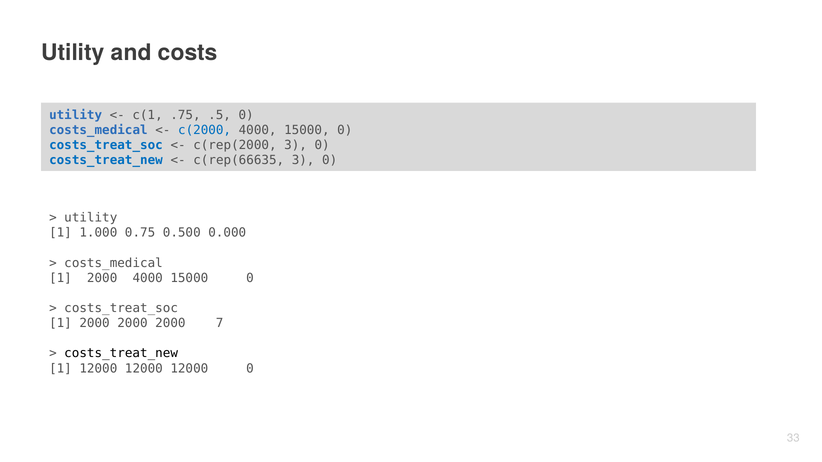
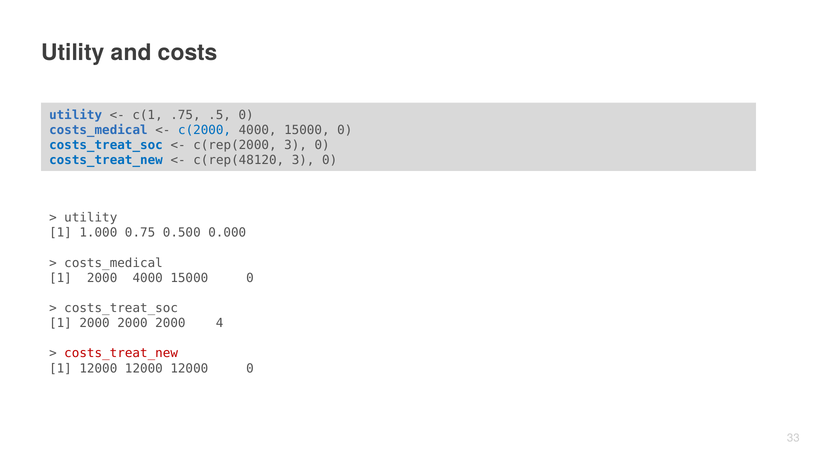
c(rep(66635: c(rep(66635 -> c(rep(48120 (239, 160)
7: 7 -> 4 (220, 323)
costs_treat_new colour: black -> red (121, 354)
